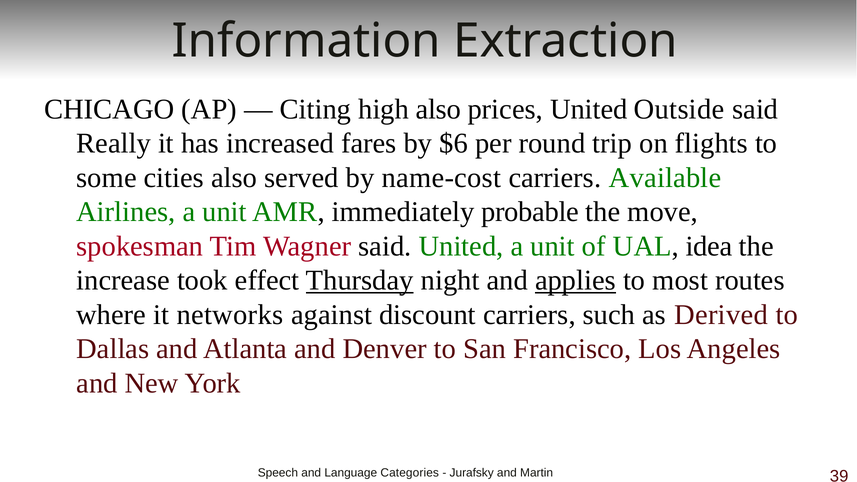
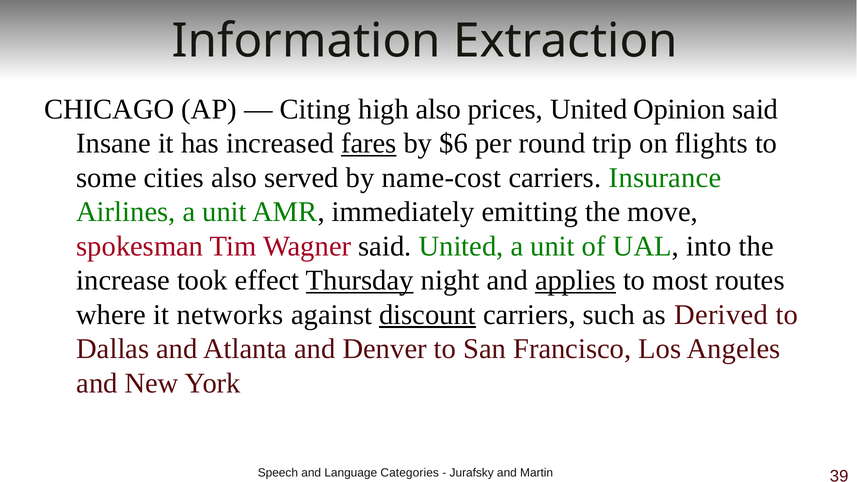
Outside: Outside -> Opinion (679, 109)
Really: Really -> Insane (114, 143)
fares underline: none -> present (369, 143)
Available: Available -> Insurance (665, 178)
probable: probable -> emitting (530, 212)
idea: idea -> into (709, 246)
discount underline: none -> present (428, 315)
